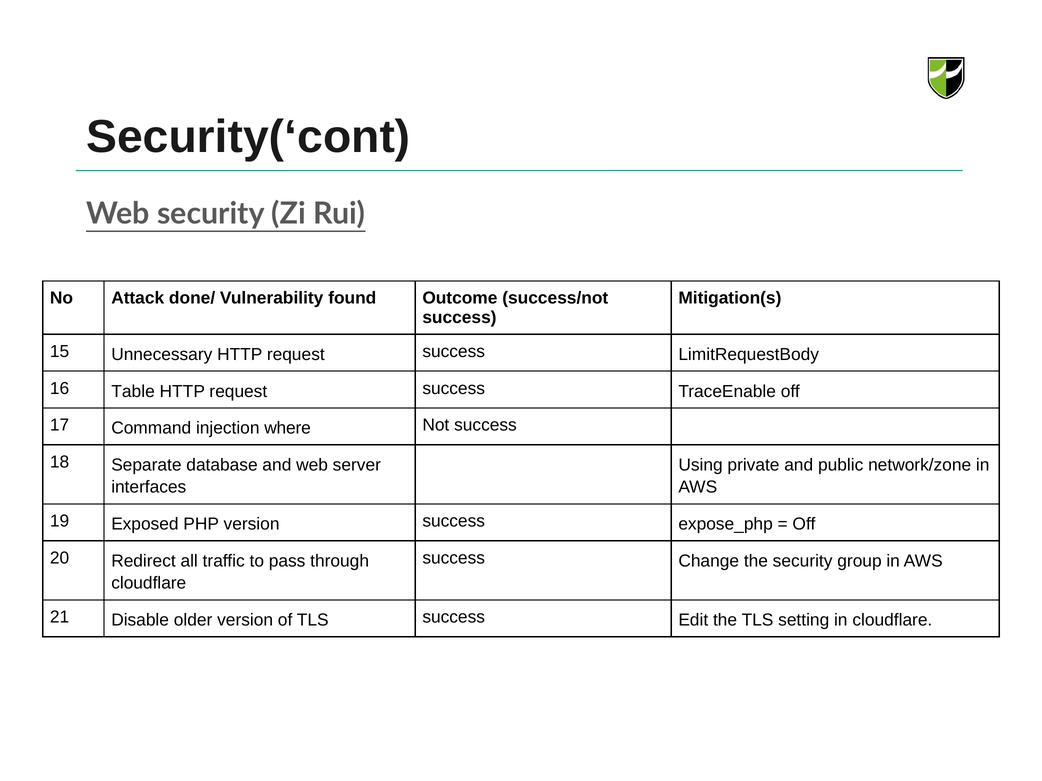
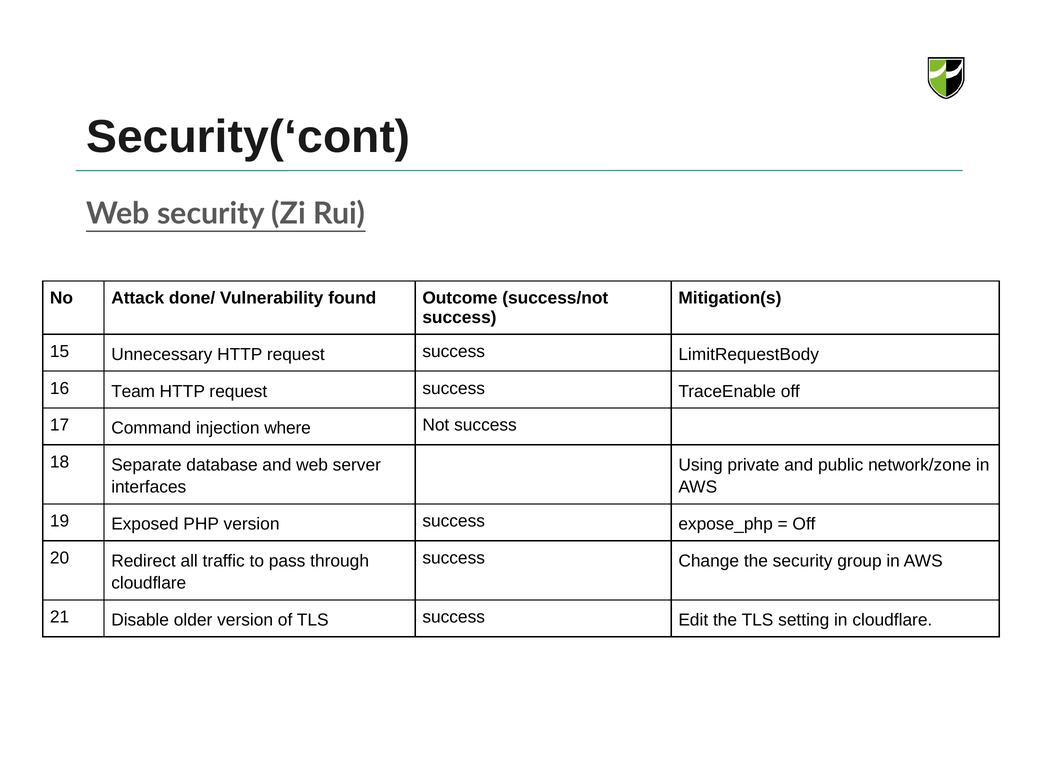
Table: Table -> Team (133, 392)
